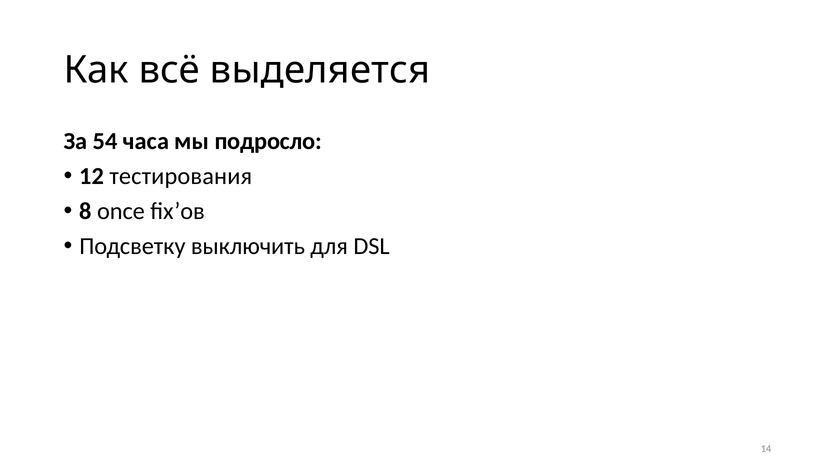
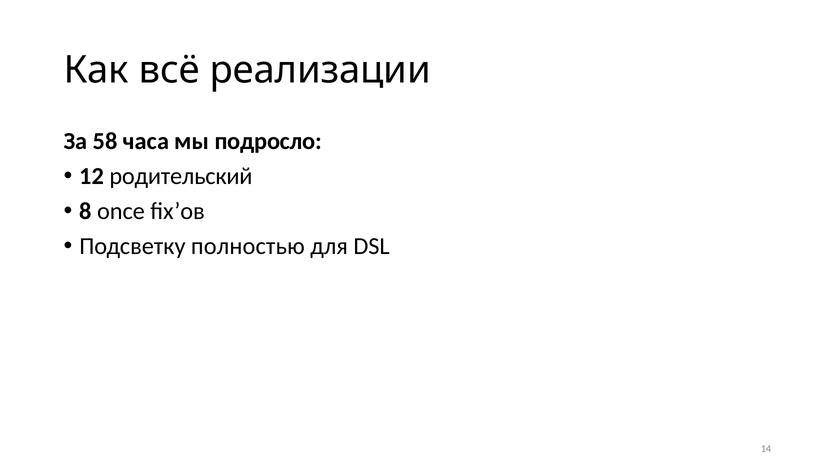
выделяется: выделяется -> реализации (320, 70)
54: 54 -> 58 (105, 141)
тестирования: тестирования -> родительский (181, 176)
выключить: выключить -> полностью (248, 246)
